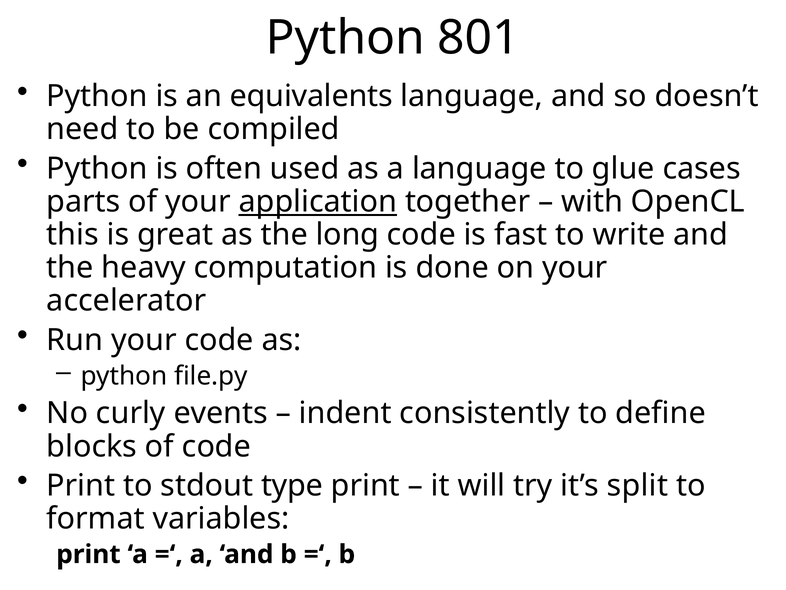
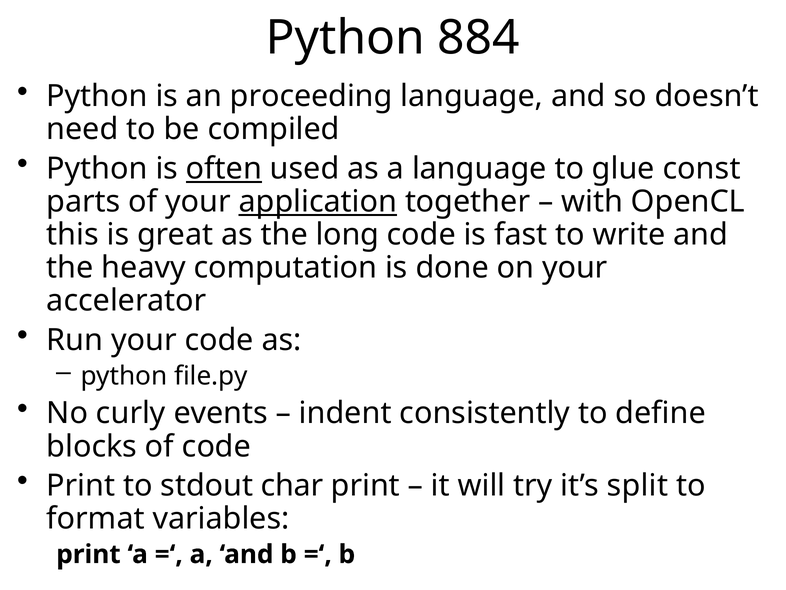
801: 801 -> 884 (479, 38)
equivalents: equivalents -> proceeding (311, 96)
often underline: none -> present (224, 169)
cases: cases -> const (702, 169)
type: type -> char (292, 485)
